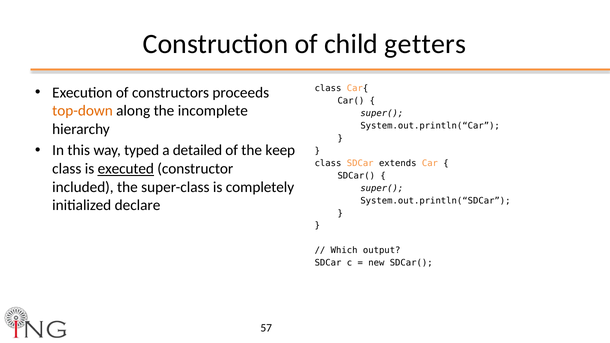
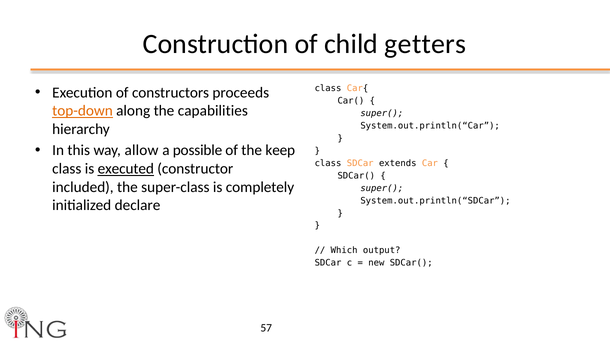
top-down underline: none -> present (83, 111)
incomplete: incomplete -> capabilities (213, 111)
typed: typed -> allow (142, 151)
detailed: detailed -> possible (198, 151)
